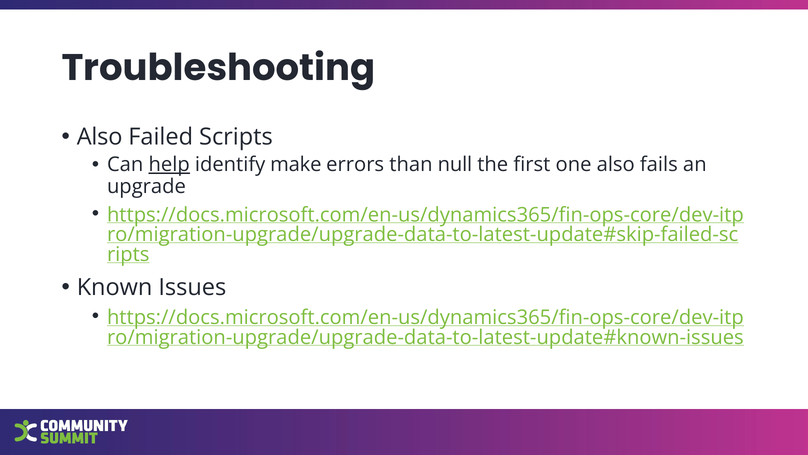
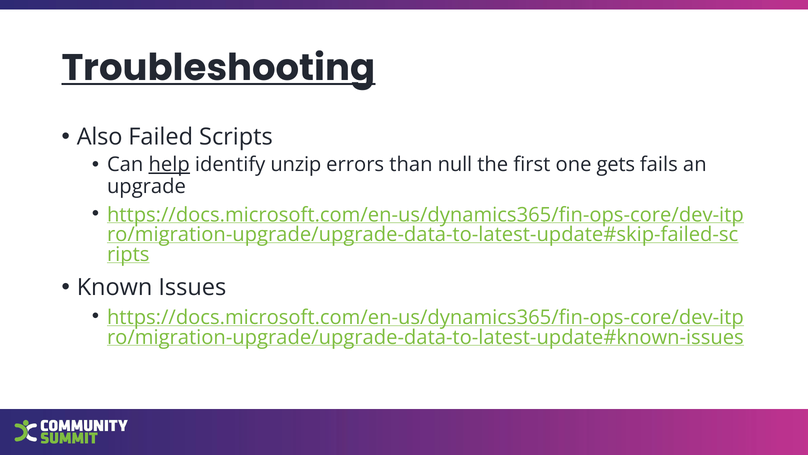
Troubleshooting underline: none -> present (219, 68)
make: make -> unzip (296, 164)
one also: also -> gets (616, 164)
